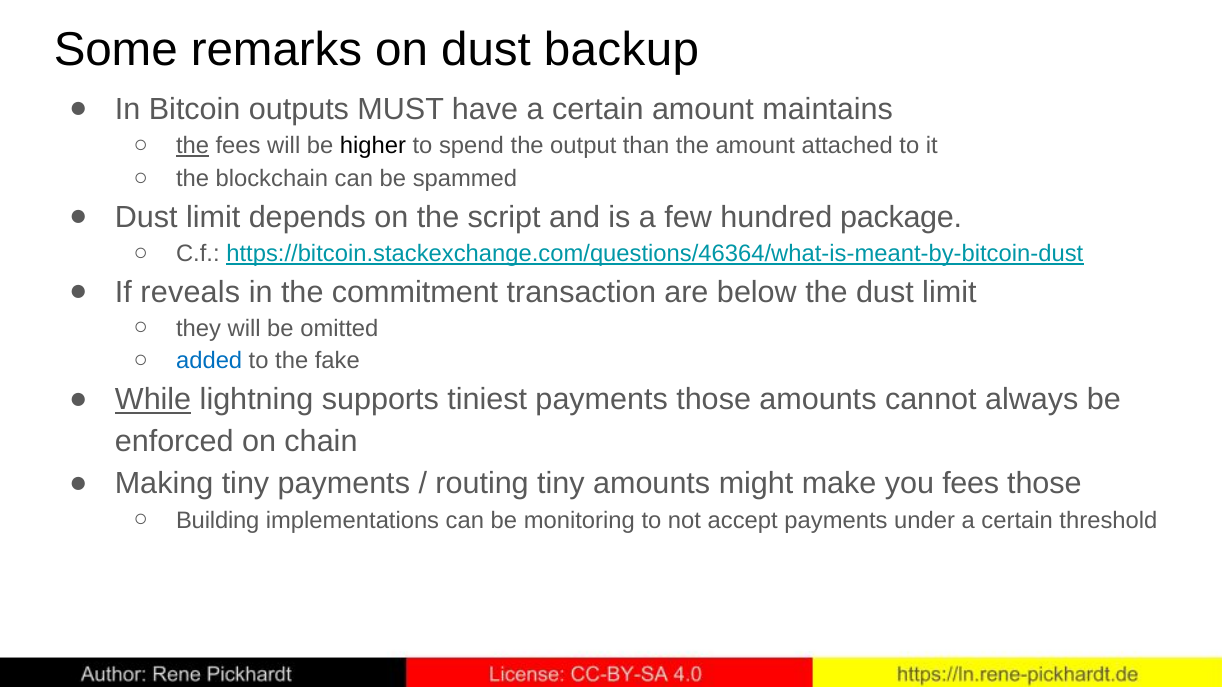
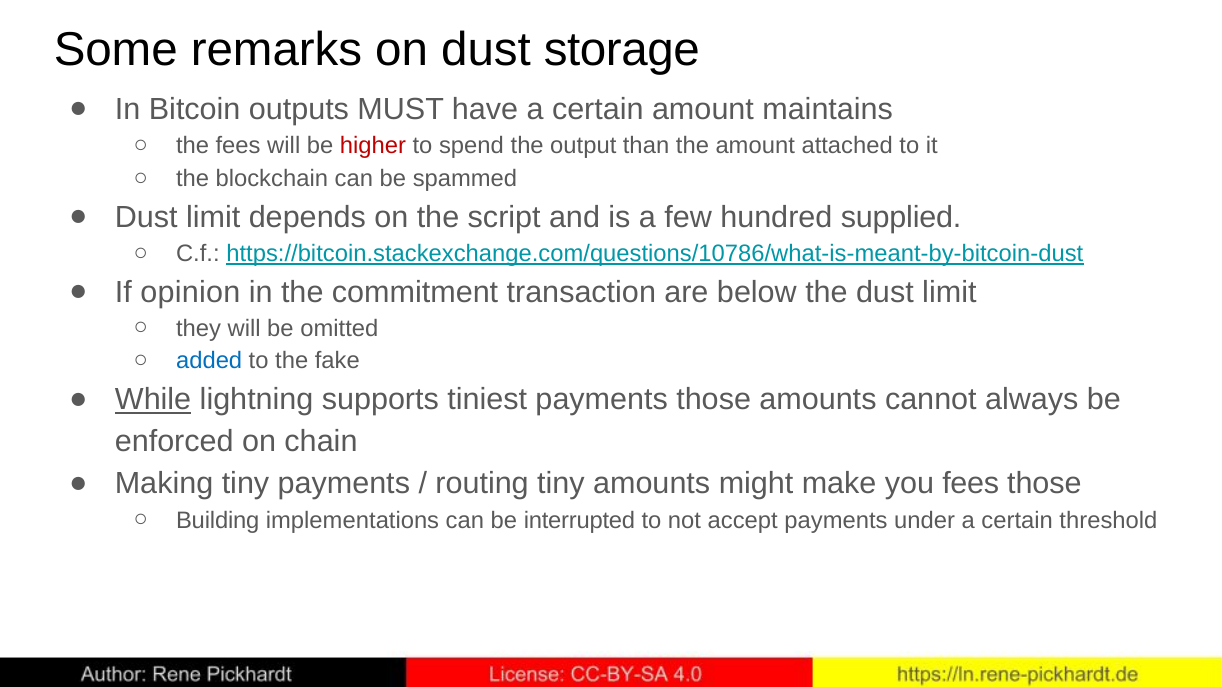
backup: backup -> storage (622, 50)
the underline: present -> none (193, 146)
higher colour: black -> red (373, 146)
package: package -> supplied (901, 217)
https://bitcoin.stackexchange.com/questions/46364/what-is-meant-by-bitcoin-dust: https://bitcoin.stackexchange.com/questions/46364/what-is-meant-by-bitcoin-dust -> https://bitcoin.stackexchange.com/questions/10786/what-is-meant-by-bitcoin-dust (655, 254)
reveals: reveals -> opinion (190, 292)
monitoring: monitoring -> interrupted (579, 521)
